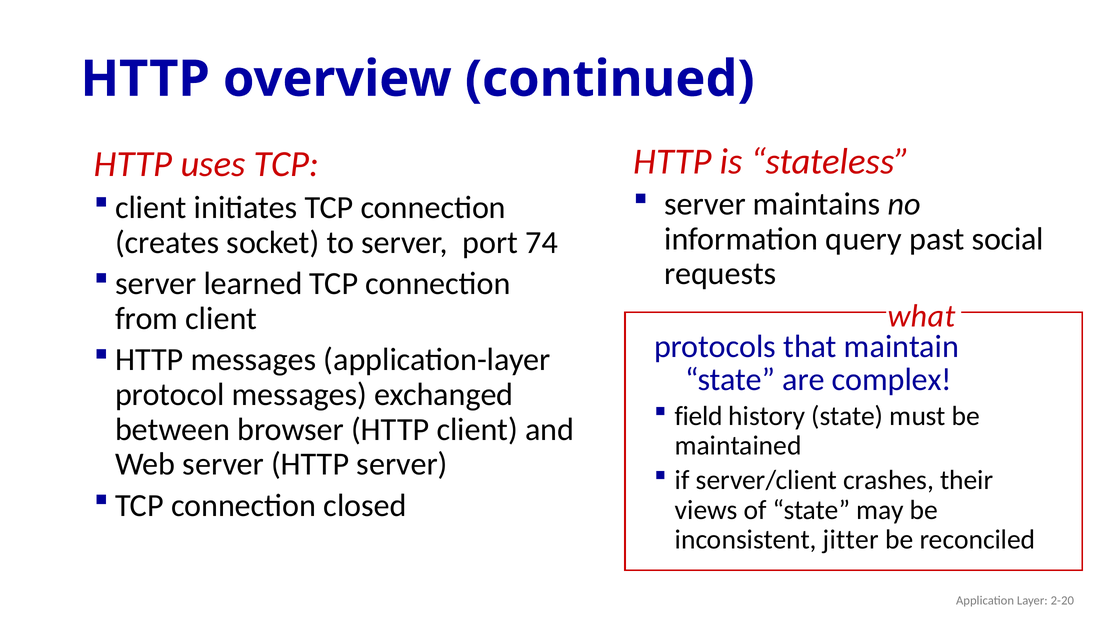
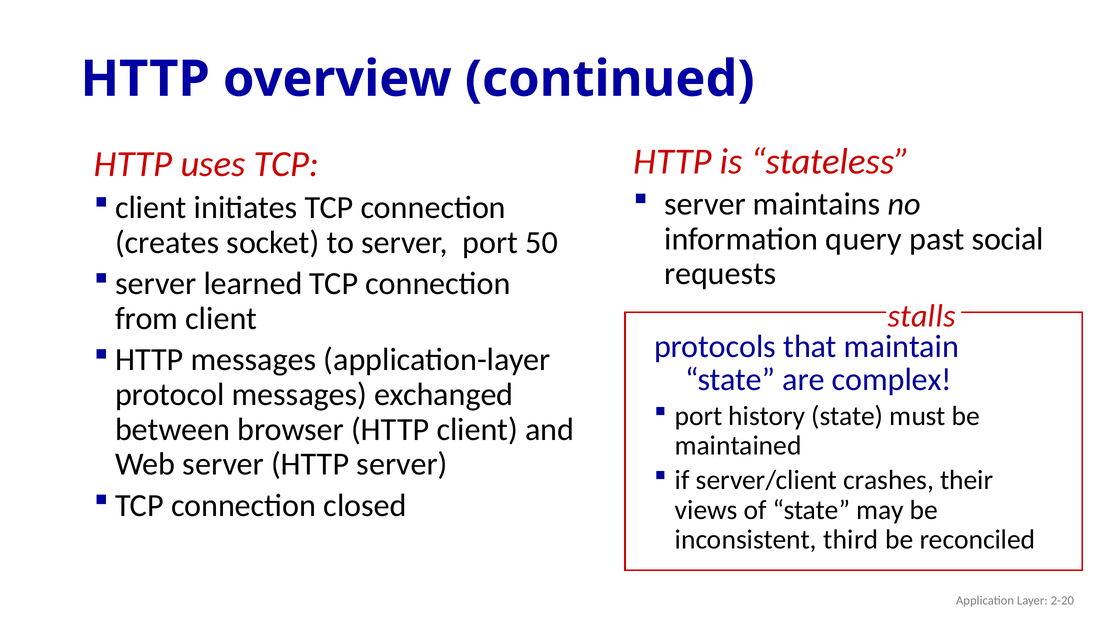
74: 74 -> 50 (542, 242)
what: what -> stalls (922, 316)
field: field -> port (699, 416)
jitter: jitter -> third (851, 539)
